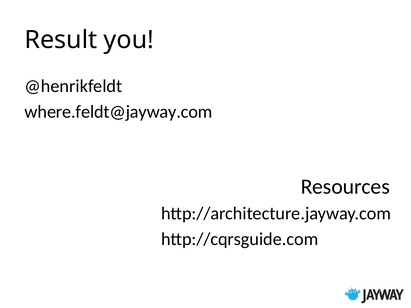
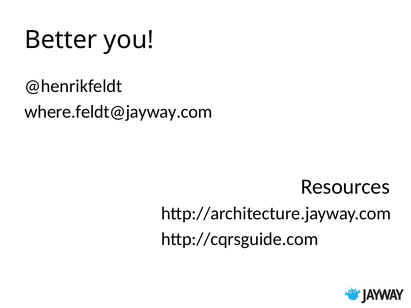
Result: Result -> Better (61, 40)
